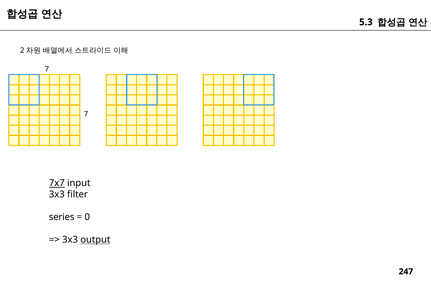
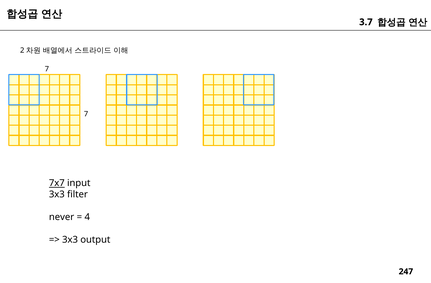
5.3: 5.3 -> 3.7 (366, 22)
series: series -> never (62, 217)
0: 0 -> 4 (87, 217)
output underline: present -> none (95, 240)
